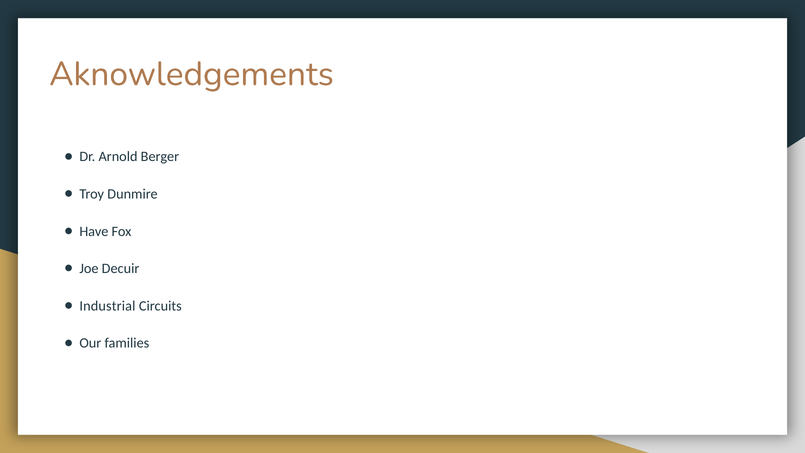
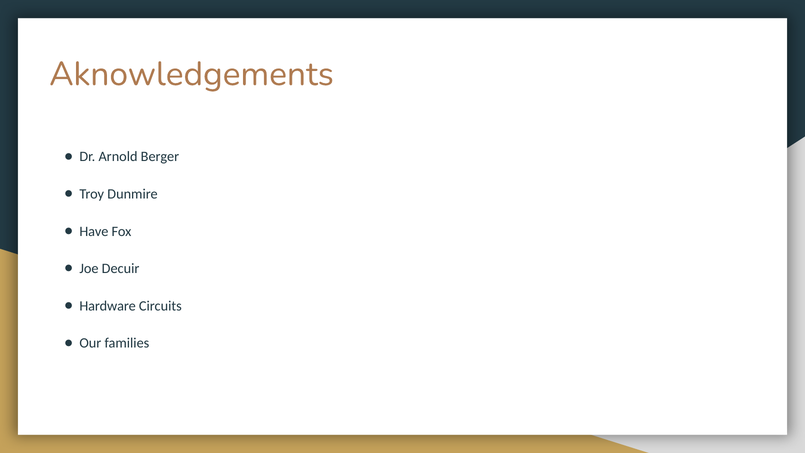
Industrial: Industrial -> Hardware (108, 306)
